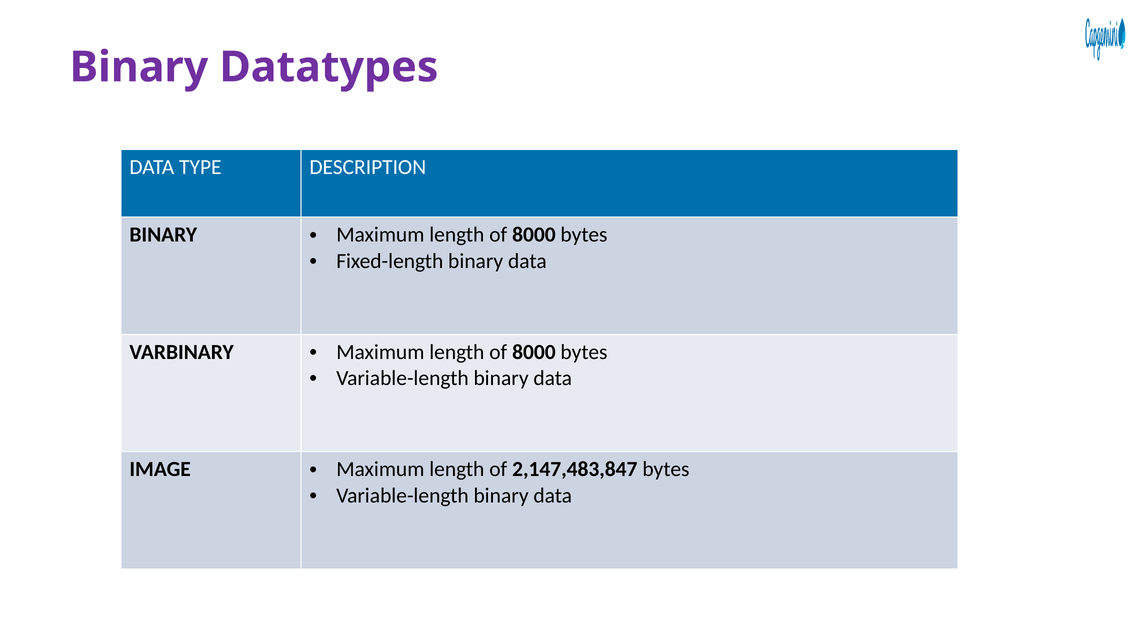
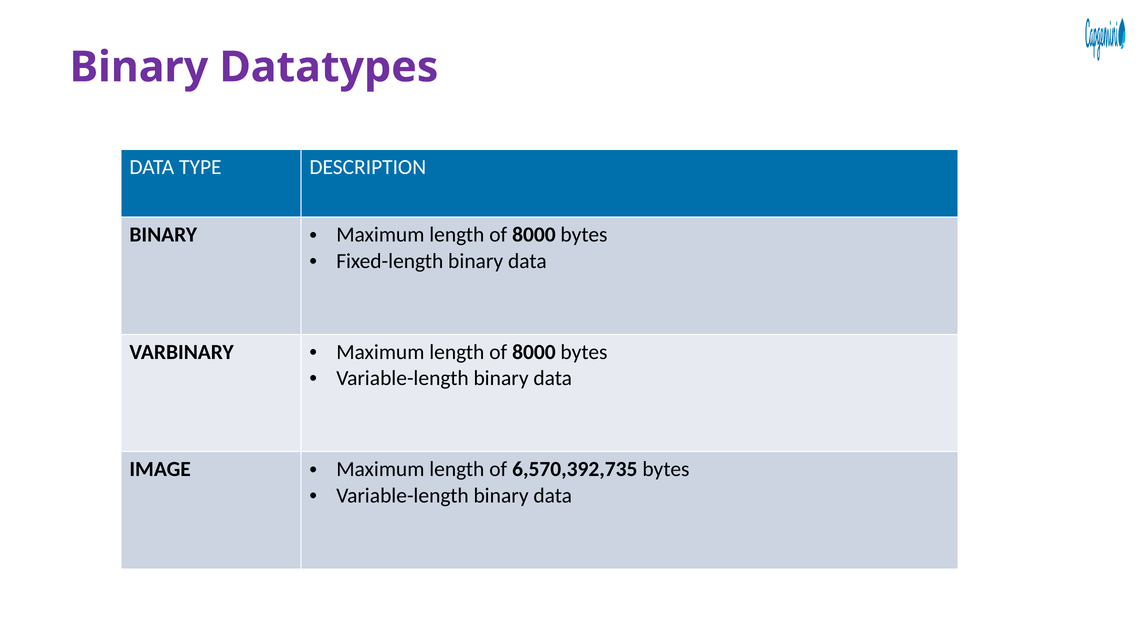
2,147,483,847: 2,147,483,847 -> 6,570,392,735 (575, 470)
